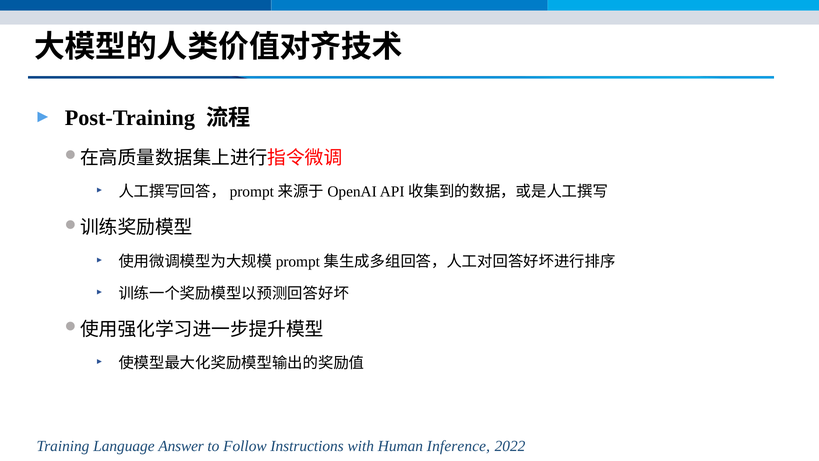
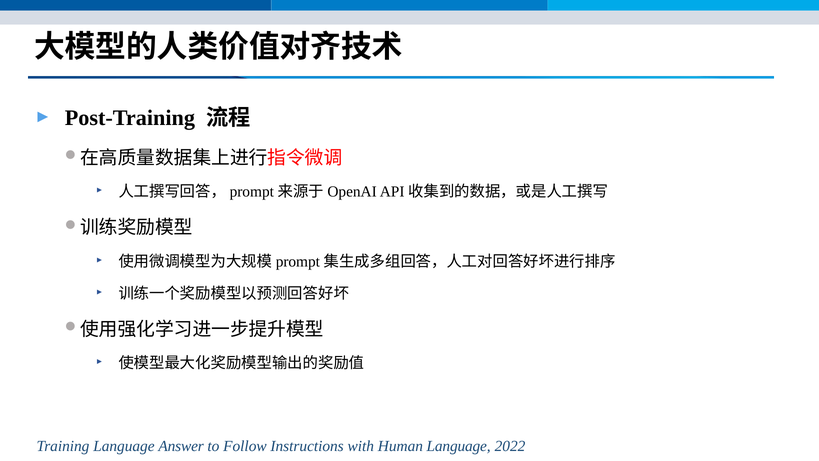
Human Inference: Inference -> Language (459, 446)
